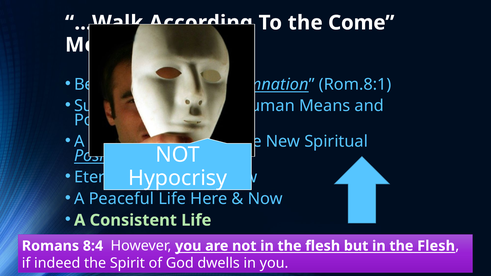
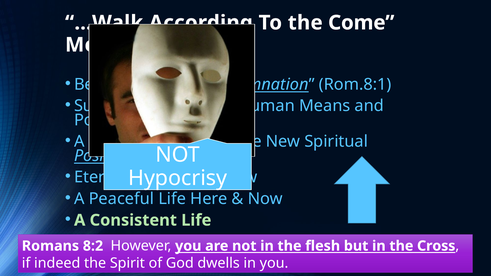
8:4: 8:4 -> 8:2 (93, 246)
but in the Flesh: Flesh -> Cross (436, 246)
